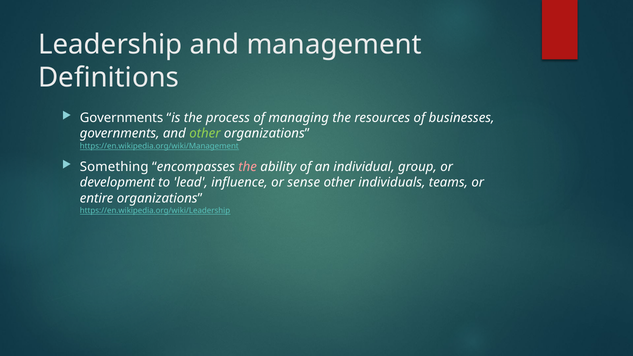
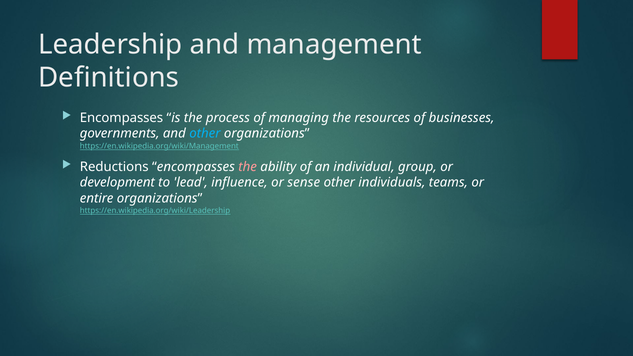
Governments: Governments -> Encompasses (122, 118)
other colour: light green -> light blue (205, 134)
Something: Something -> Reductions (114, 167)
